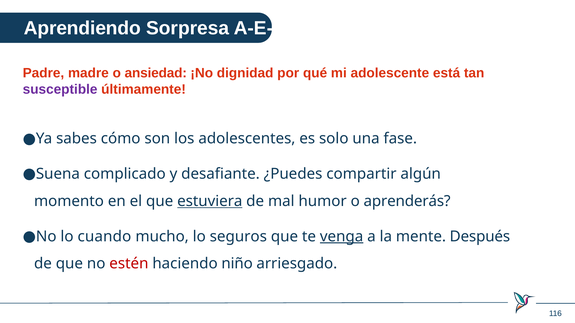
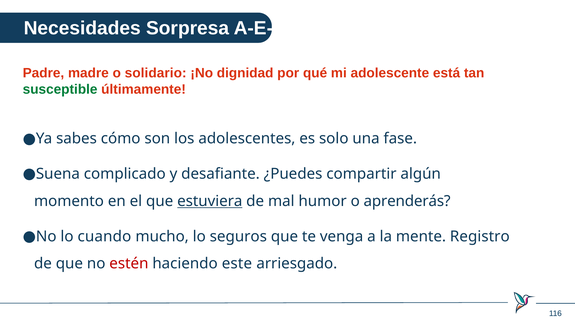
Aprendiendo: Aprendiendo -> Necesidades (82, 28)
ansiedad: ansiedad -> solidario (156, 73)
susceptible colour: purple -> green (60, 89)
venga underline: present -> none (342, 237)
Después: Después -> Registro (480, 237)
niño: niño -> este (237, 264)
